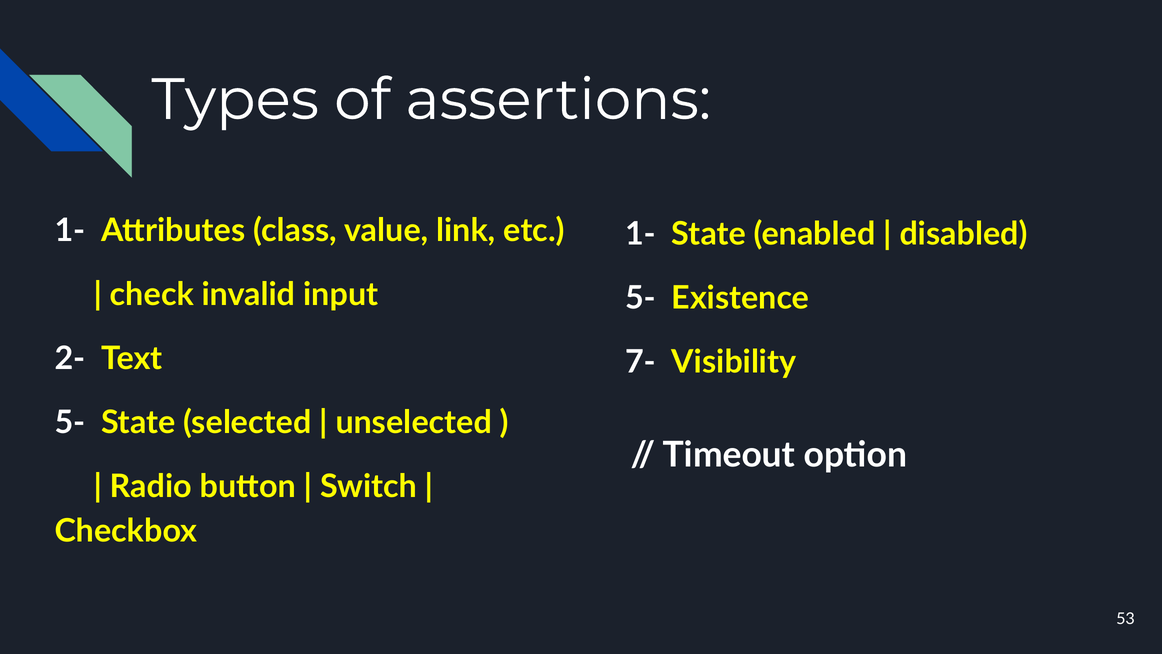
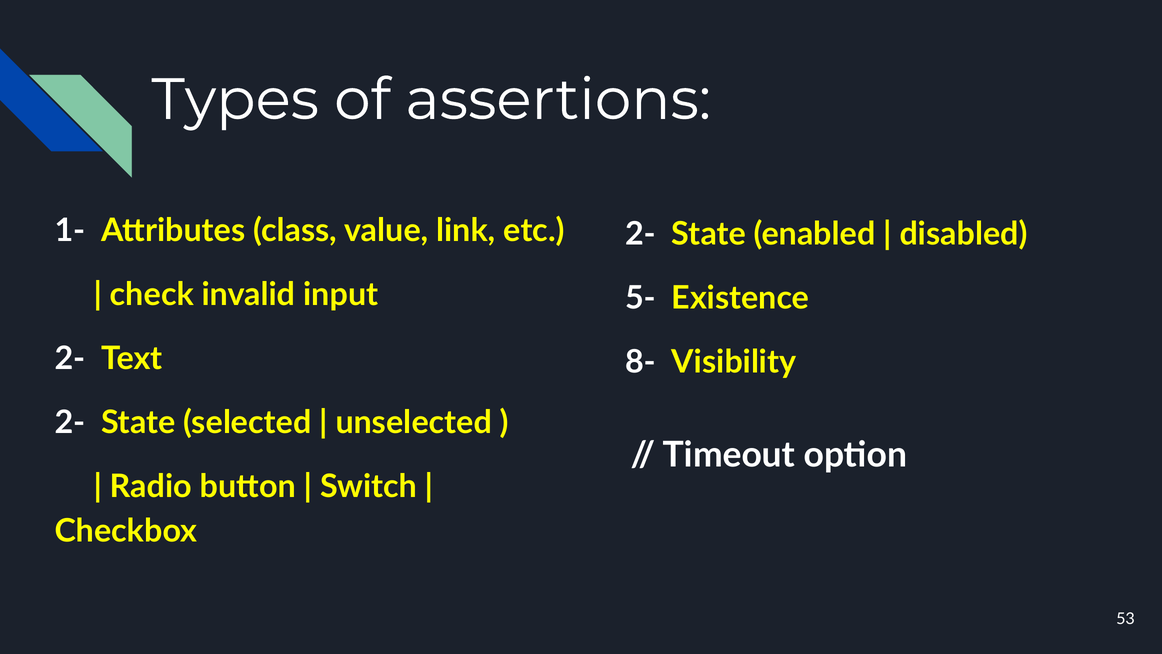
1-: 1- -> 2- (640, 234)
7-: 7- -> 8- (640, 362)
5-: 5- -> 2- (70, 422)
